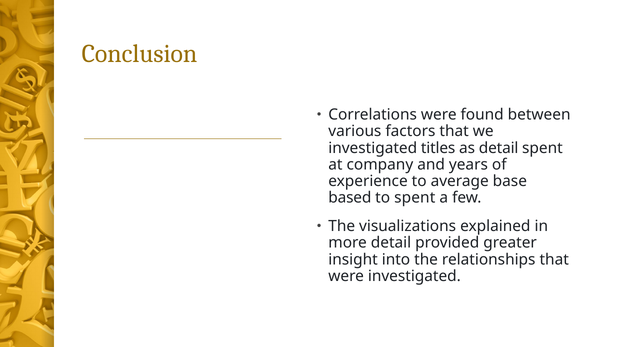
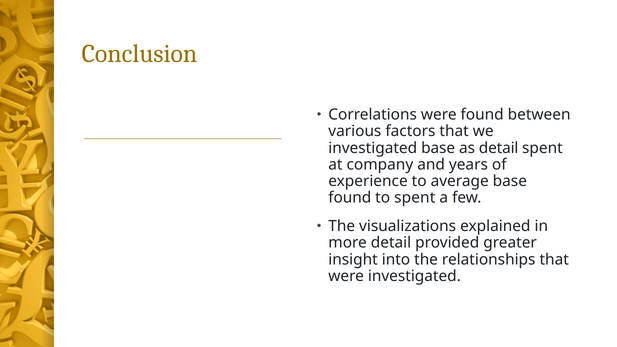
investigated titles: titles -> base (438, 148)
based: based -> found (350, 198)
